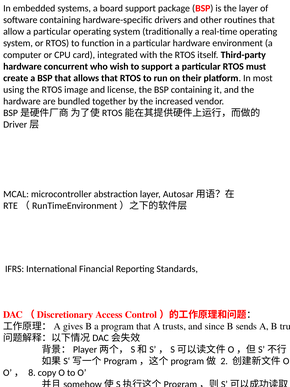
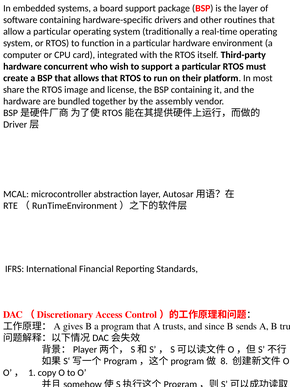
using: using -> share (14, 90)
increased: increased -> assembly (174, 101)
2: 2 -> 8 (224, 361)
8: 8 -> 1 (32, 372)
